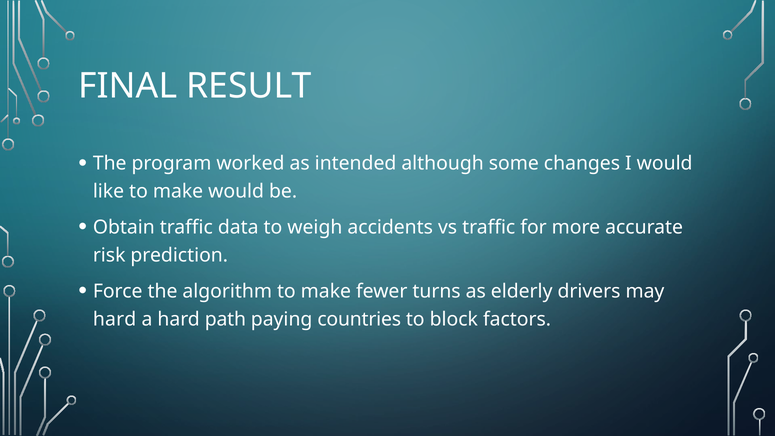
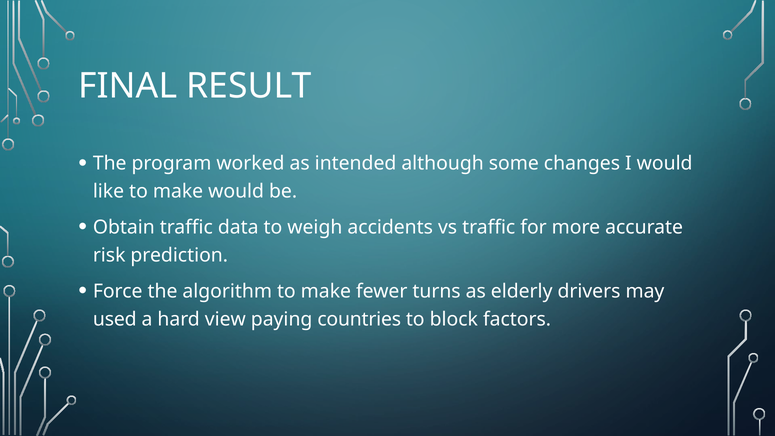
hard: hard -> used (115, 319)
path: path -> view (225, 319)
